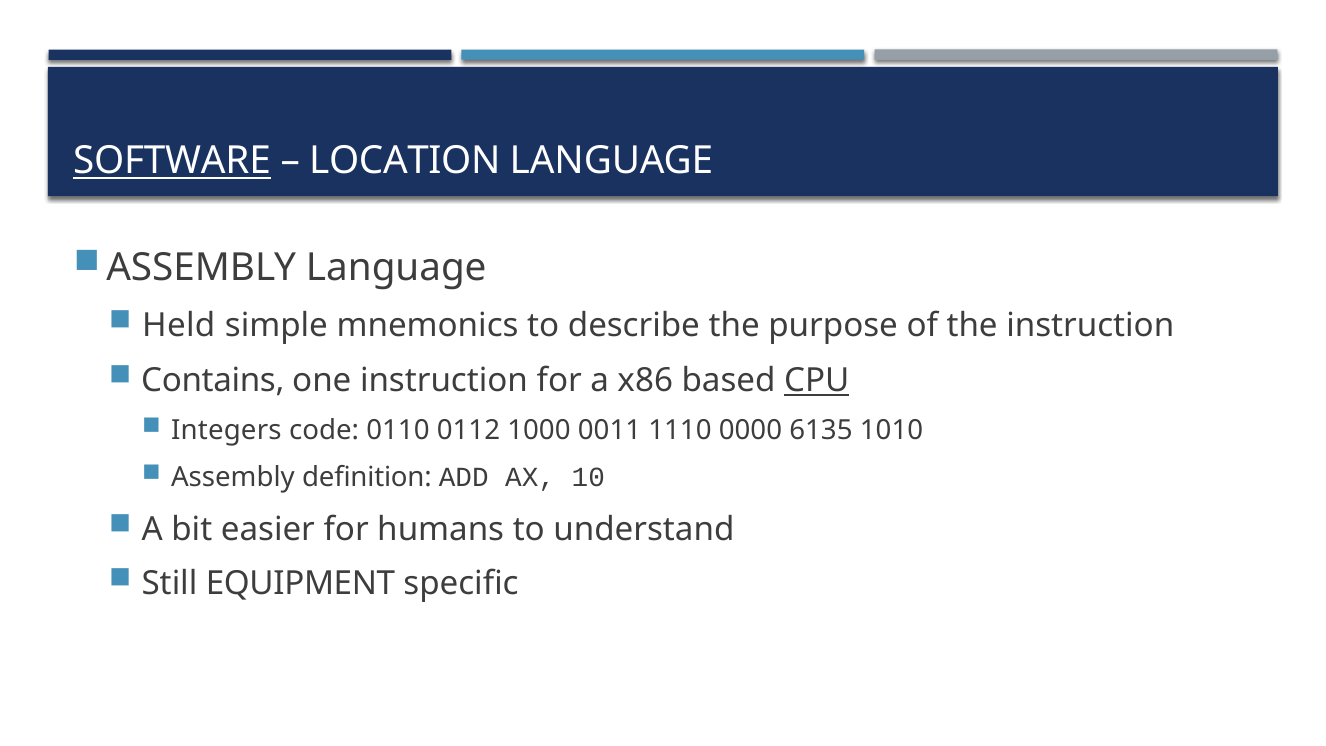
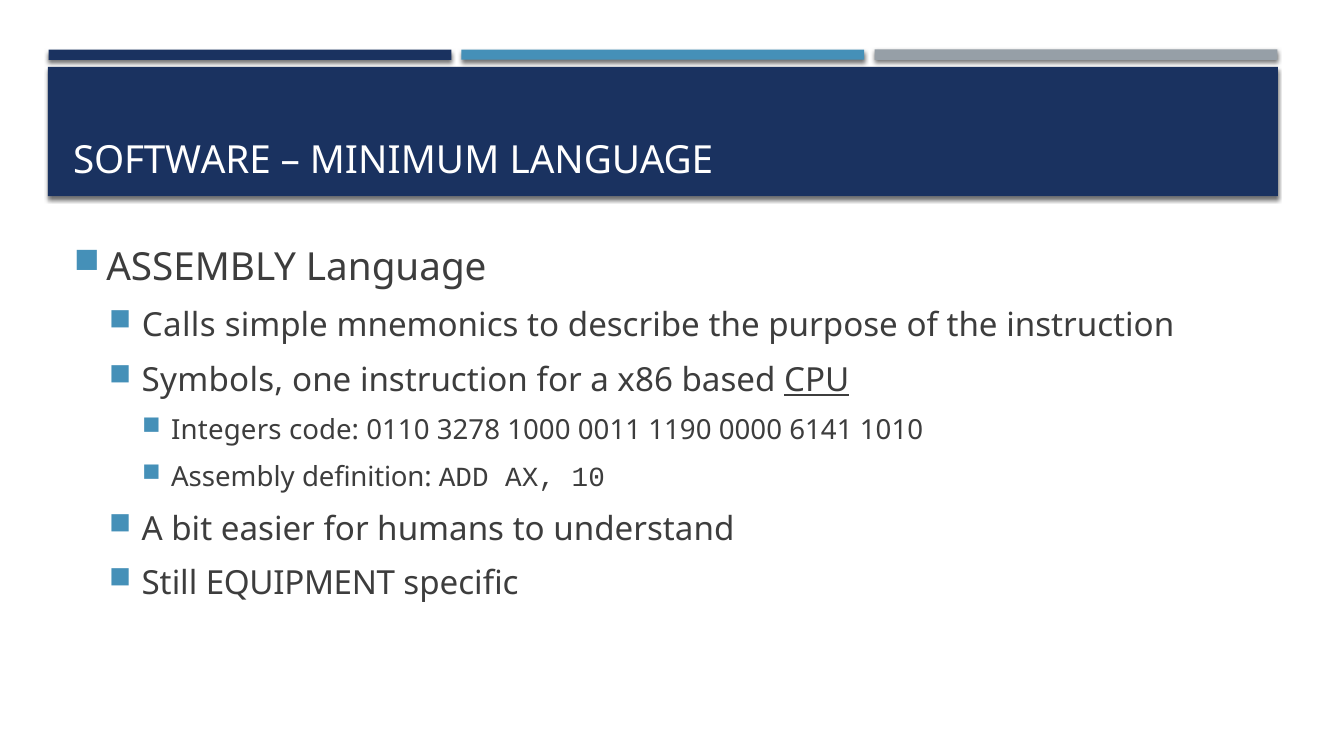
SOFTWARE underline: present -> none (172, 161)
LOCATION: LOCATION -> MINIMUM (405, 161)
Held: Held -> Calls (179, 326)
Contains: Contains -> Symbols (212, 380)
0112: 0112 -> 3278 (468, 430)
1110: 1110 -> 1190 (680, 430)
6135: 6135 -> 6141 (821, 430)
